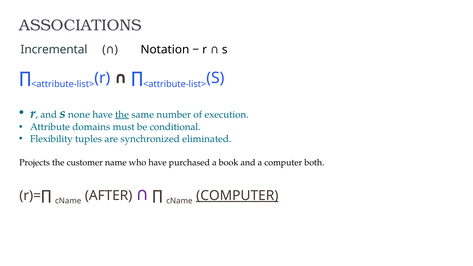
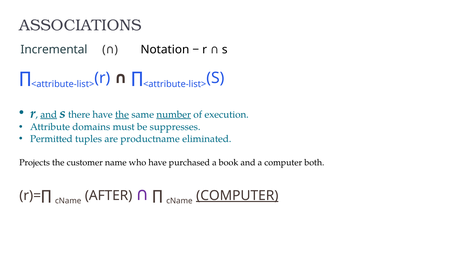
and underline: none -> present (49, 114)
none: none -> there (79, 114)
number underline: none -> present (174, 114)
conditional: conditional -> suppresses (175, 127)
Flexibility: Flexibility -> Permitted (51, 139)
synchronized: synchronized -> productname (150, 139)
